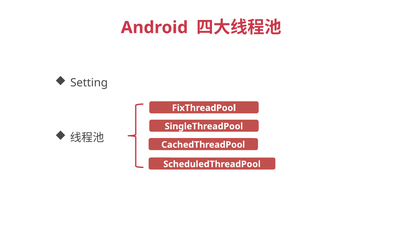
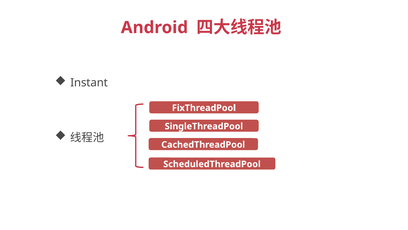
Setting: Setting -> Instant (89, 83)
